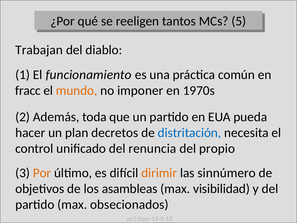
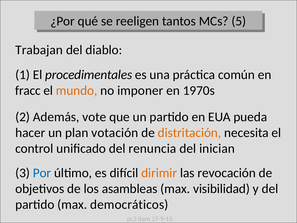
funcionamiento: funcionamiento -> procedimentales (89, 75)
toda: toda -> vote (94, 117)
decretos: decretos -> votación (115, 133)
distritación colour: blue -> orange (189, 133)
propio: propio -> inician (217, 148)
Por colour: orange -> blue (42, 173)
sinnúmero: sinnúmero -> revocación (227, 173)
obsecionados: obsecionados -> democráticos (129, 204)
